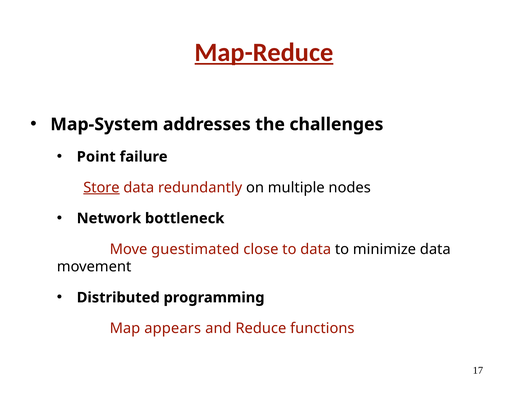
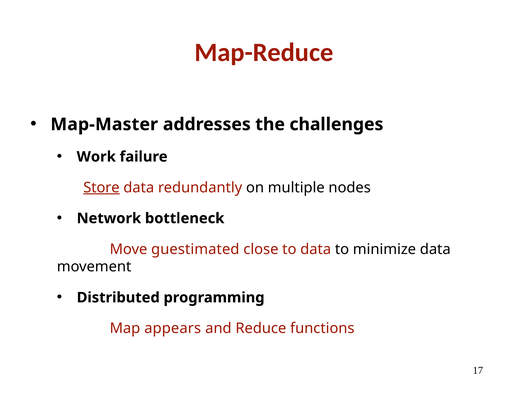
Map-Reduce underline: present -> none (264, 52)
Map-System: Map-System -> Map-Master (104, 124)
Point: Point -> Work (96, 157)
